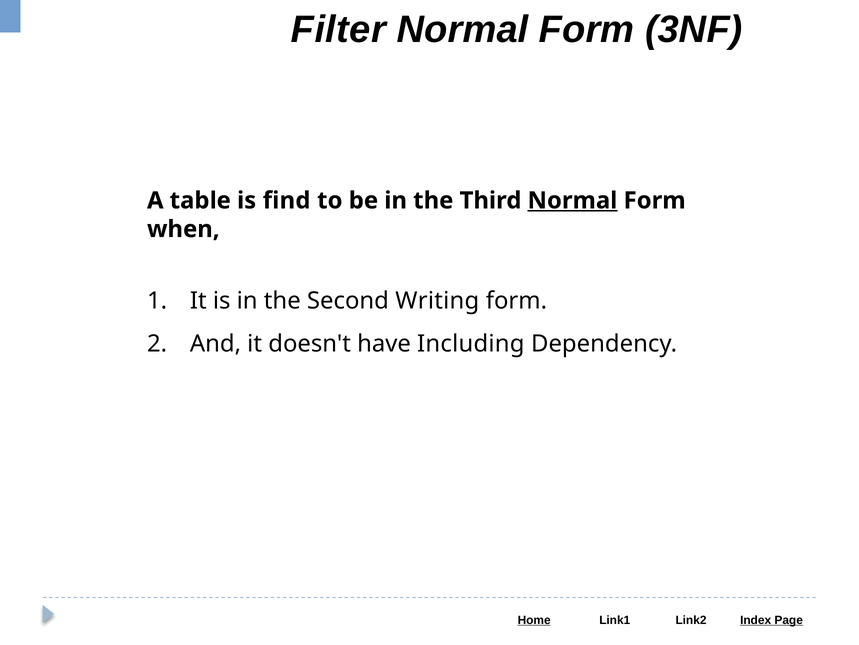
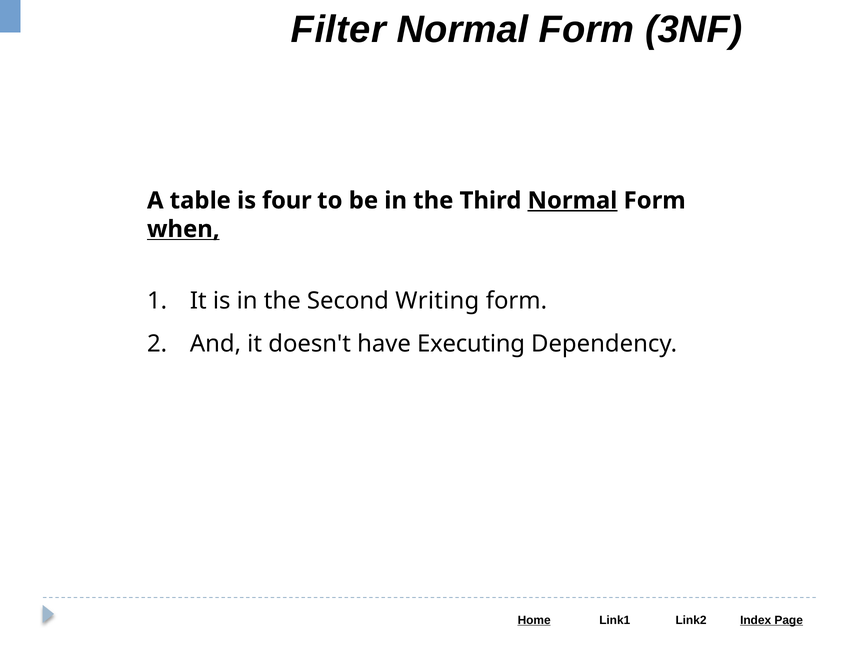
find: find -> four (287, 200)
when underline: none -> present (183, 229)
Including: Including -> Executing (471, 343)
